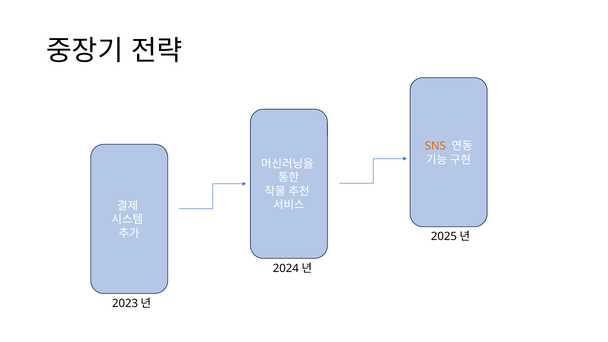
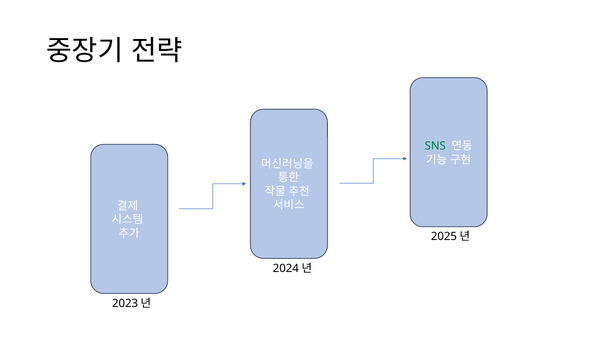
SNS colour: orange -> green (435, 146)
